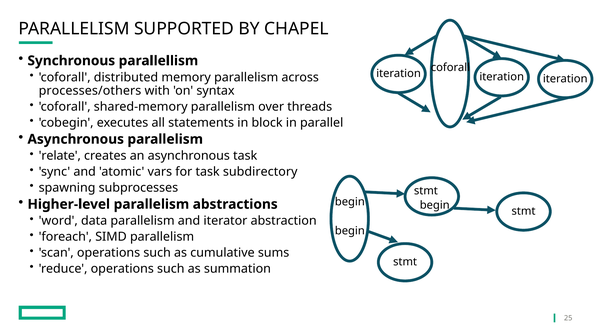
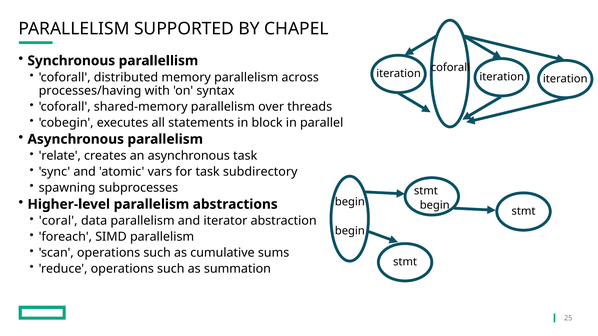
processes/others: processes/others -> processes/having (90, 91)
word: word -> coral (58, 221)
